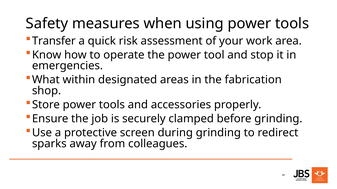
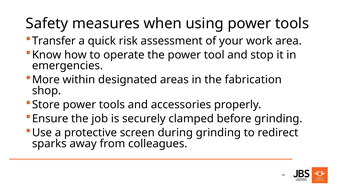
What: What -> More (46, 80)
